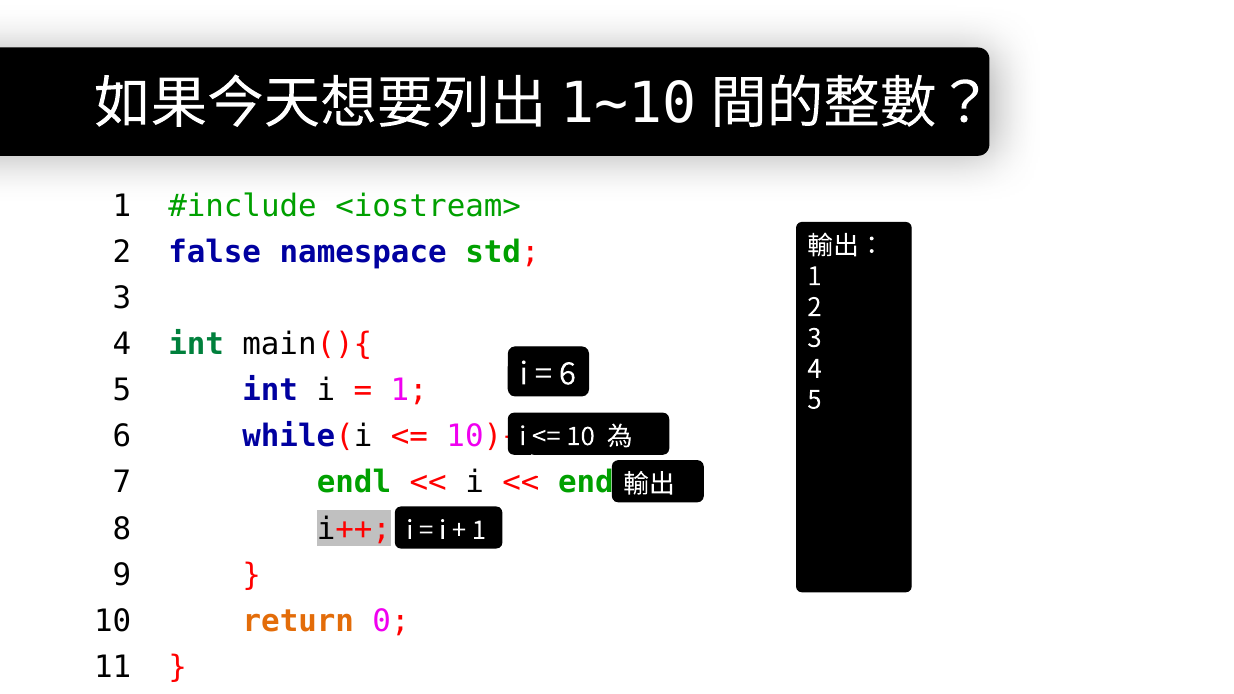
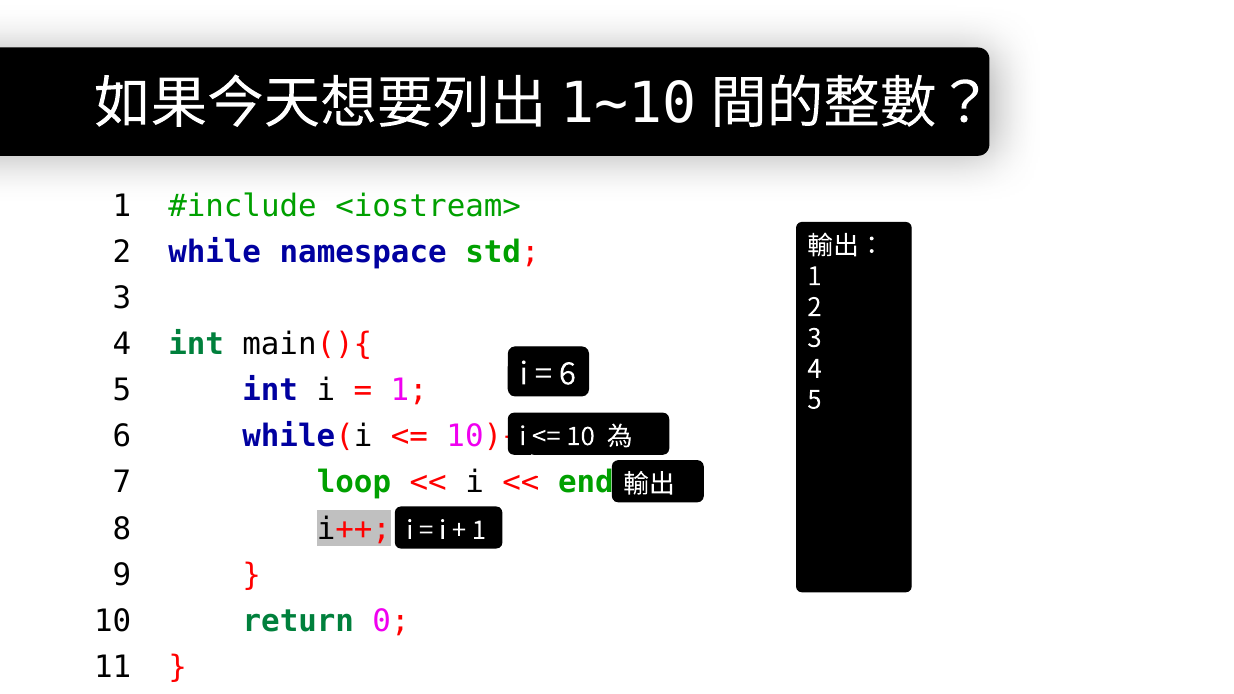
false: false -> while (215, 252)
7 endl: endl -> loop (354, 483)
return colour: orange -> green (298, 621)
